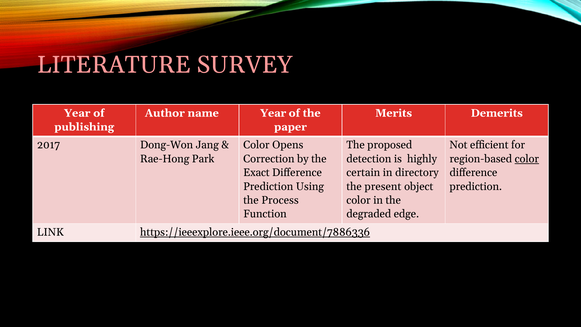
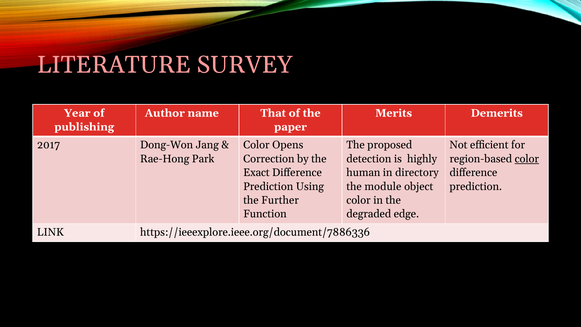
name Year: Year -> That (273, 113)
certain: certain -> human (363, 173)
present: present -> module (383, 186)
Process: Process -> Further (280, 200)
https://ieeexplore.ieee.org/document/7886336 underline: present -> none (255, 232)
